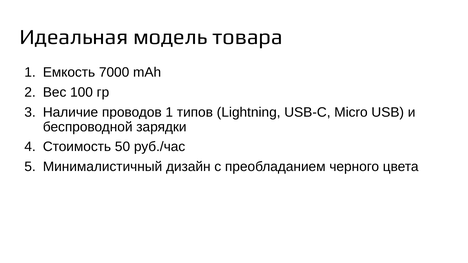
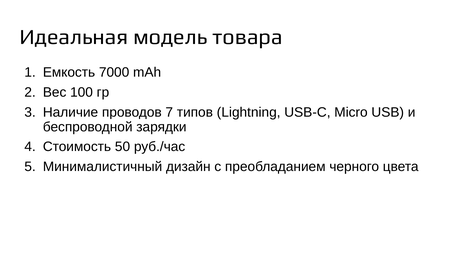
проводов 1: 1 -> 7 (169, 112)
